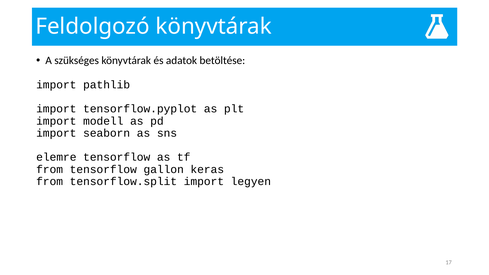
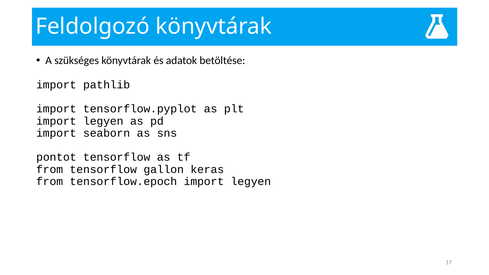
modell: modell -> legyen (103, 121)
elemre: elemre -> pontot (56, 157)
tensorflow.split: tensorflow.split -> tensorflow.epoch (123, 181)
